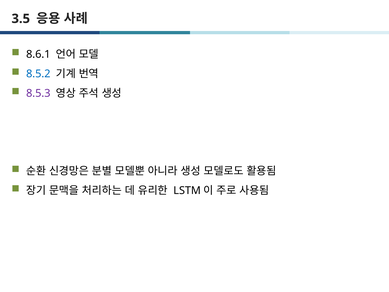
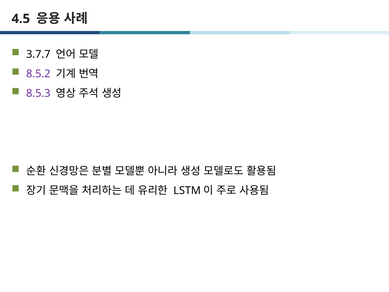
3.5: 3.5 -> 4.5 (21, 19)
8.6.1: 8.6.1 -> 3.7.7 (38, 54)
8.5.2 colour: blue -> purple (38, 74)
